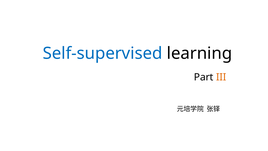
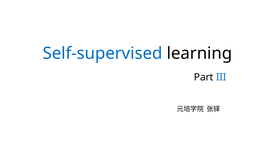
III colour: orange -> blue (221, 77)
